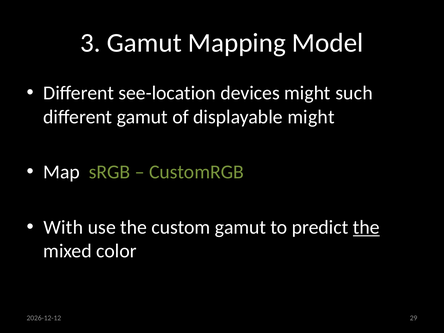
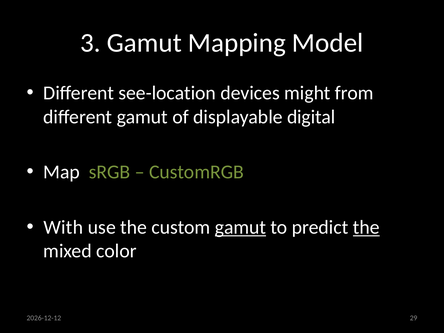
such: such -> from (354, 93)
displayable might: might -> digital (311, 117)
gamut underline: none -> present (240, 227)
